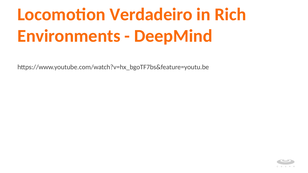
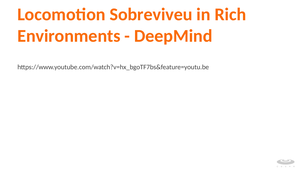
Verdadeiro: Verdadeiro -> Sobreviveu (151, 14)
